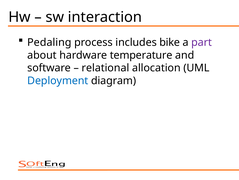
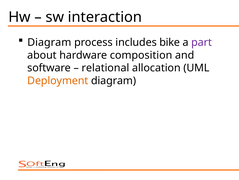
Pedaling: Pedaling -> Diagram (49, 42)
temperature: temperature -> composition (141, 55)
Deployment colour: blue -> orange (58, 80)
